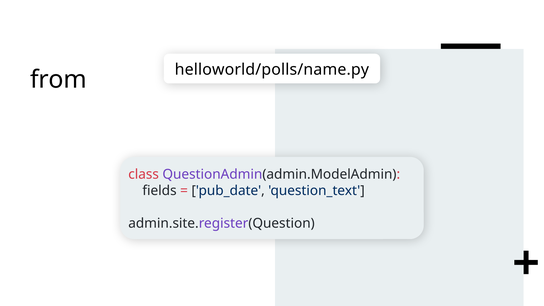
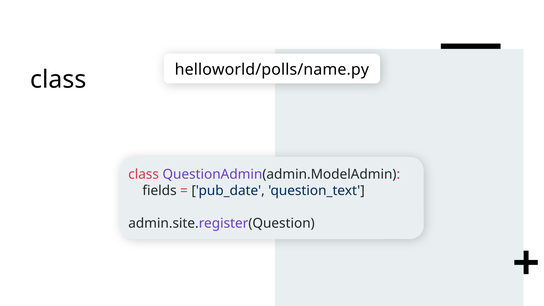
from: from -> class (58, 80)
